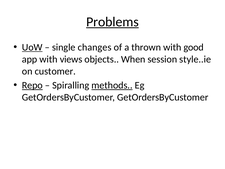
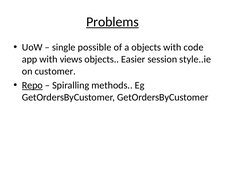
UoW underline: present -> none (32, 47)
changes: changes -> possible (95, 47)
a thrown: thrown -> objects (146, 47)
good: good -> code (194, 47)
When: When -> Easier (133, 59)
methods underline: present -> none (112, 85)
